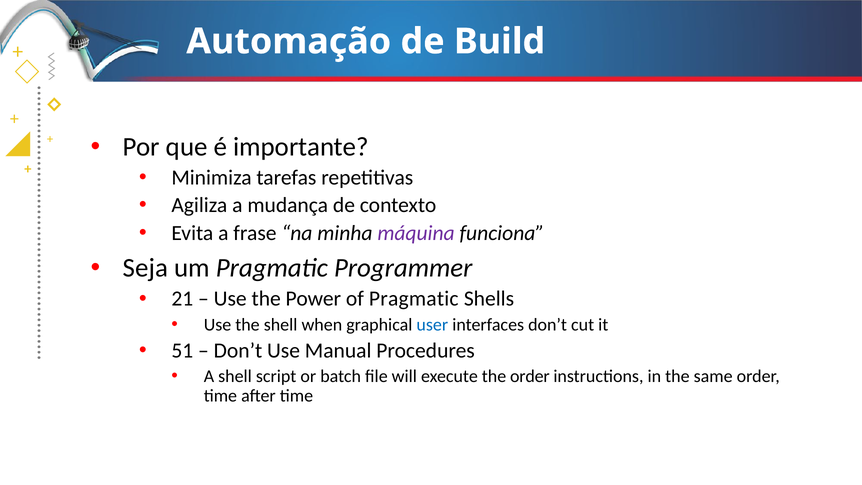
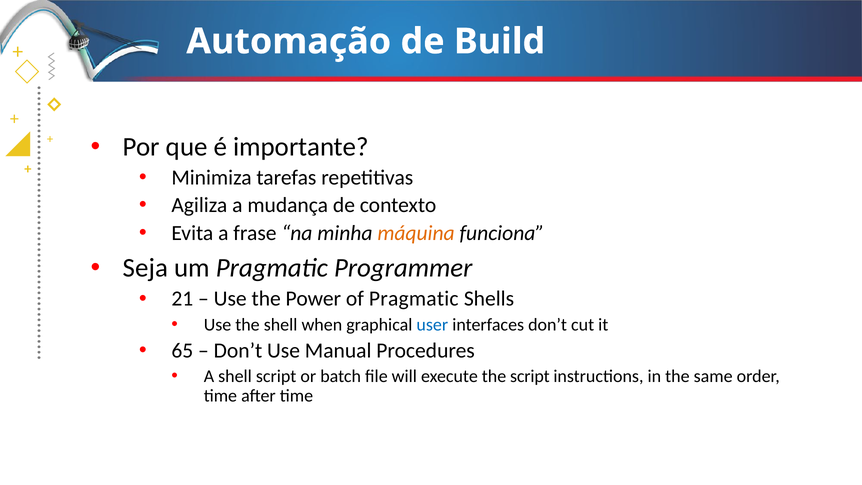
máquina colour: purple -> orange (416, 233)
51: 51 -> 65 (182, 350)
the order: order -> script (530, 376)
